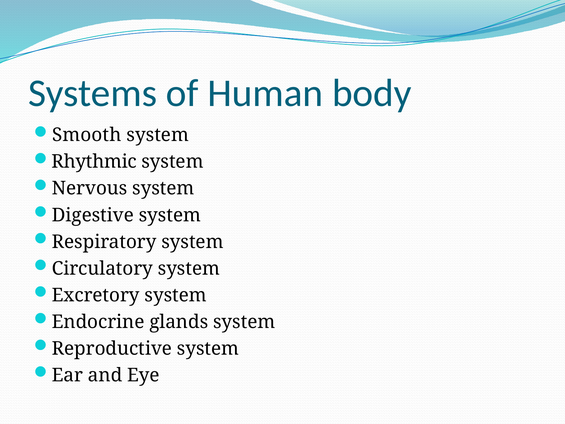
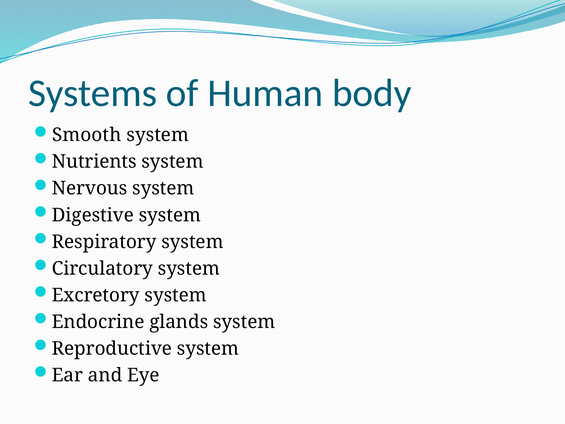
Rhythmic: Rhythmic -> Nutrients (94, 162)
